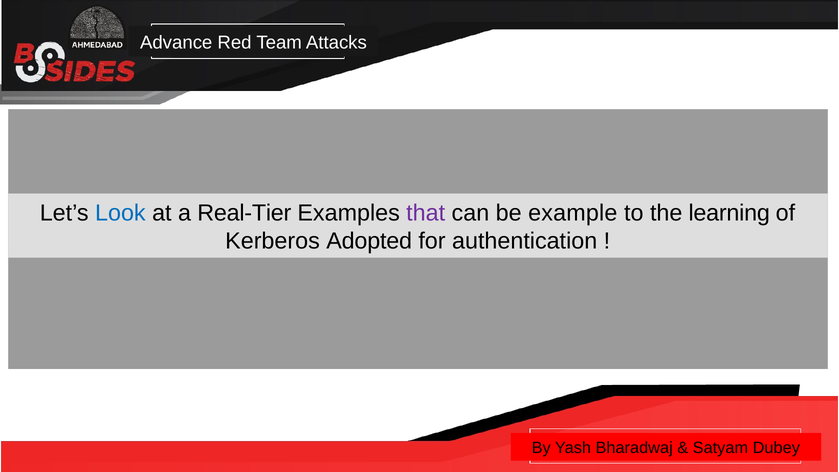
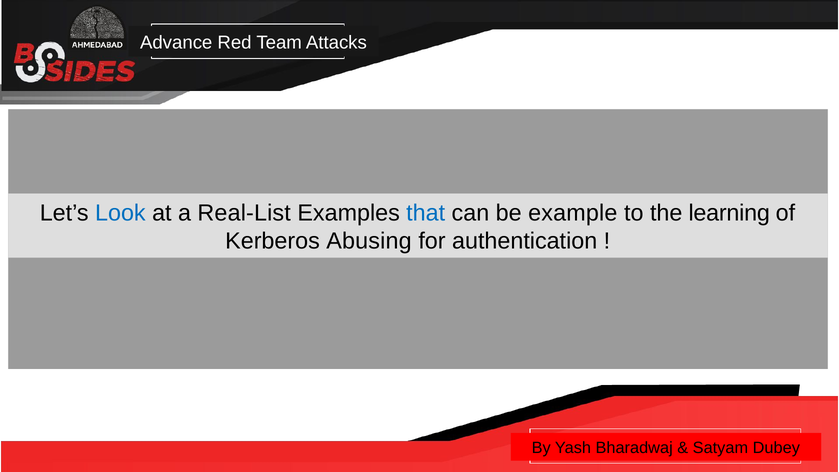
Real-Tier: Real-Tier -> Real-List (244, 213)
that colour: purple -> blue (426, 213)
Adopted: Adopted -> Abusing (369, 241)
